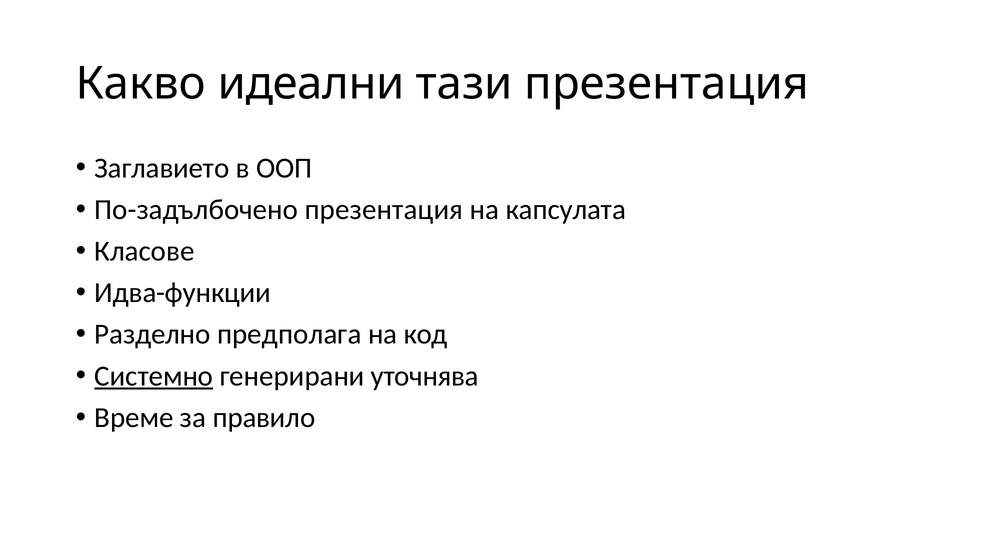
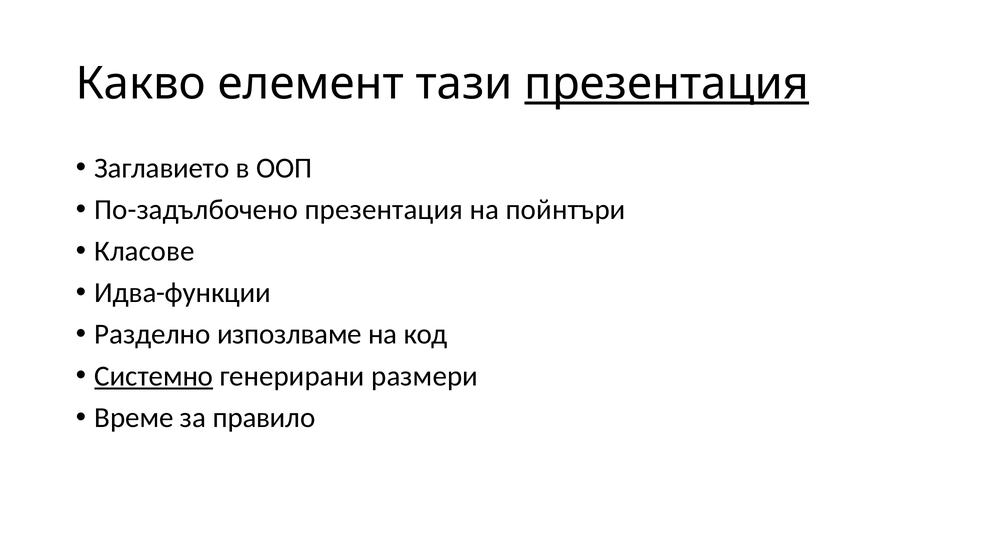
идеални: идеални -> елемент (311, 83)
презентация underline: none -> present (667, 83)
капсулата: капсулата -> пойнтъри (566, 210)
предполага: предполага -> изпозлваме (289, 334)
уточнява: уточнява -> размери (425, 376)
